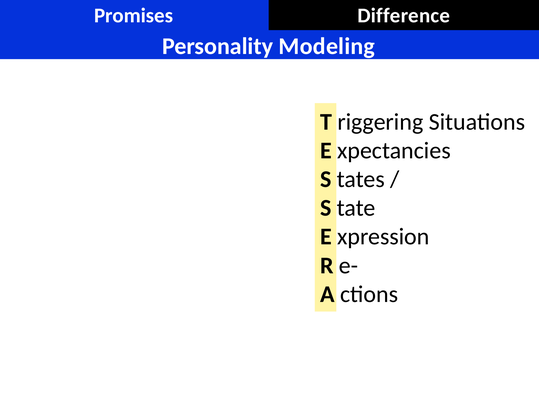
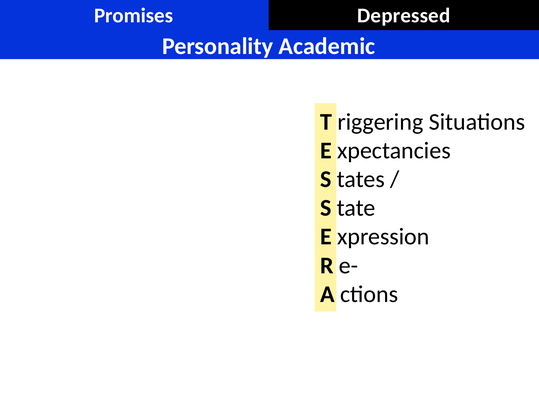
Difference: Difference -> Depressed (404, 15)
Modeling: Modeling -> Academic (327, 46)
